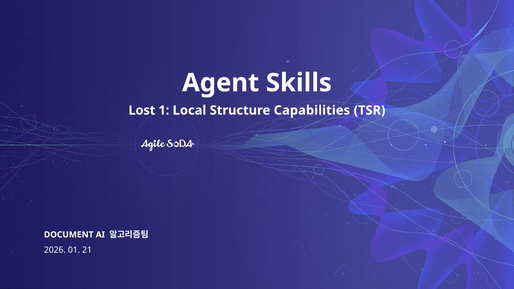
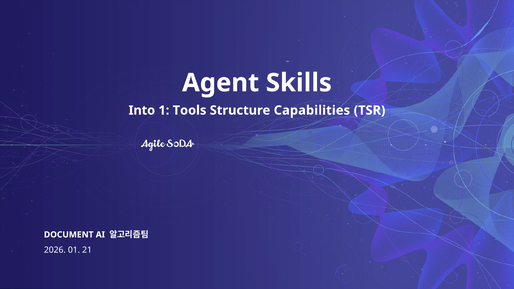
Lost: Lost -> Into (142, 110)
Local: Local -> Tools (190, 110)
